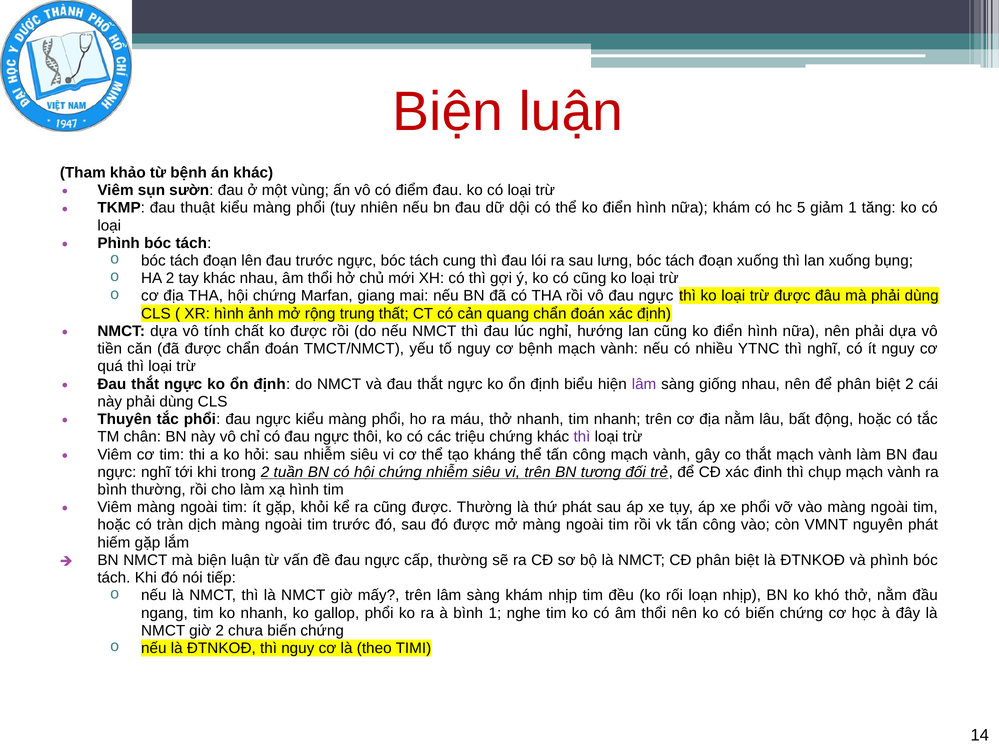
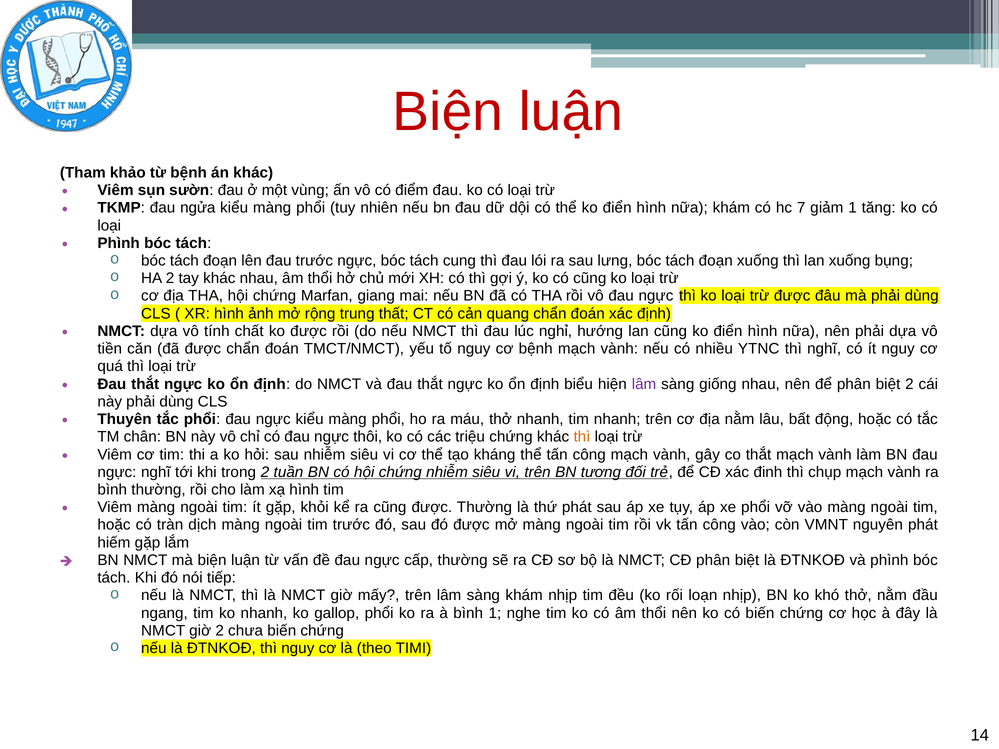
thuật: thuật -> ngửa (198, 208)
5: 5 -> 7 (801, 208)
thì colour: purple -> orange (582, 437)
